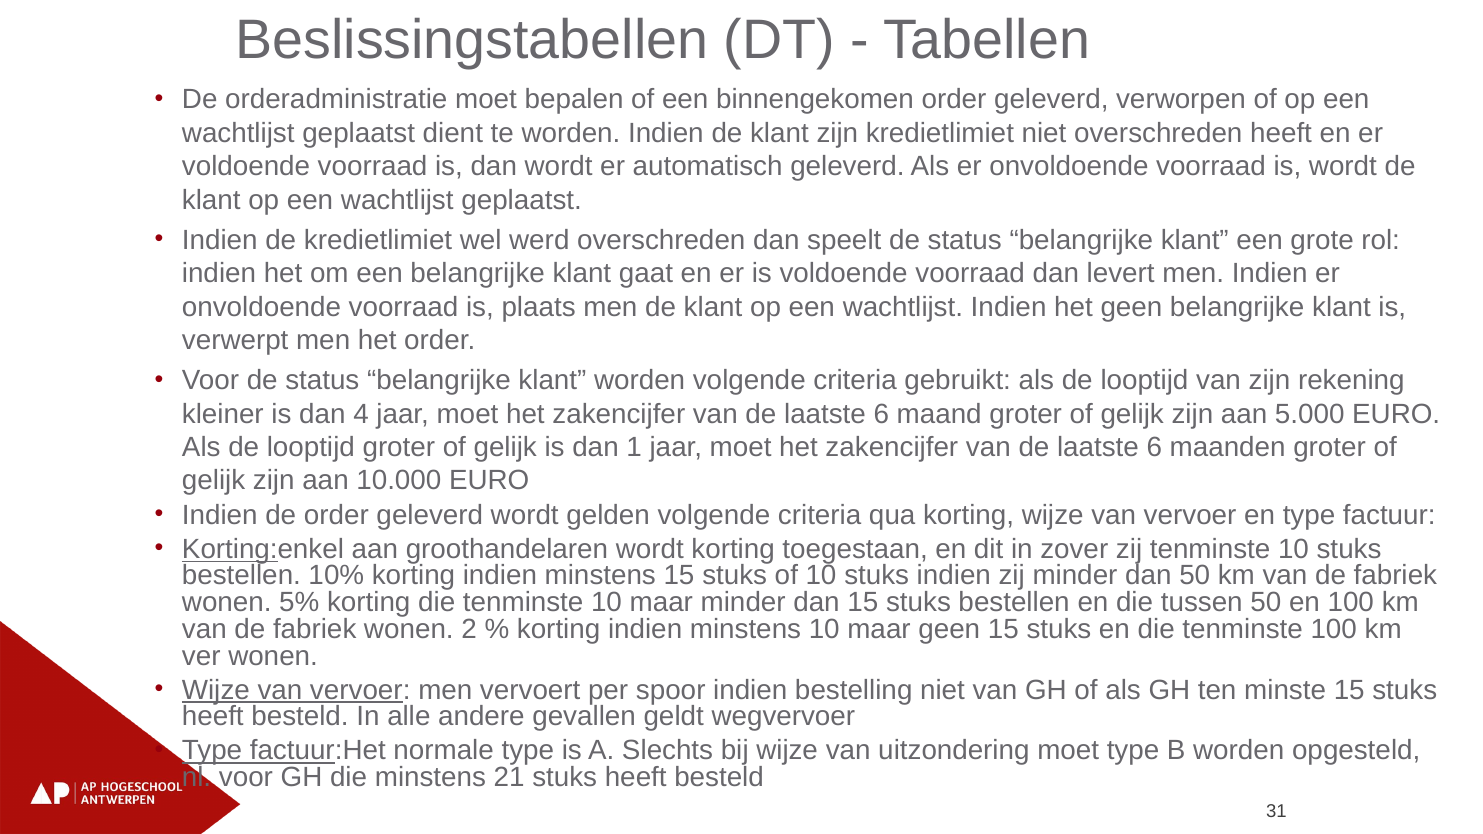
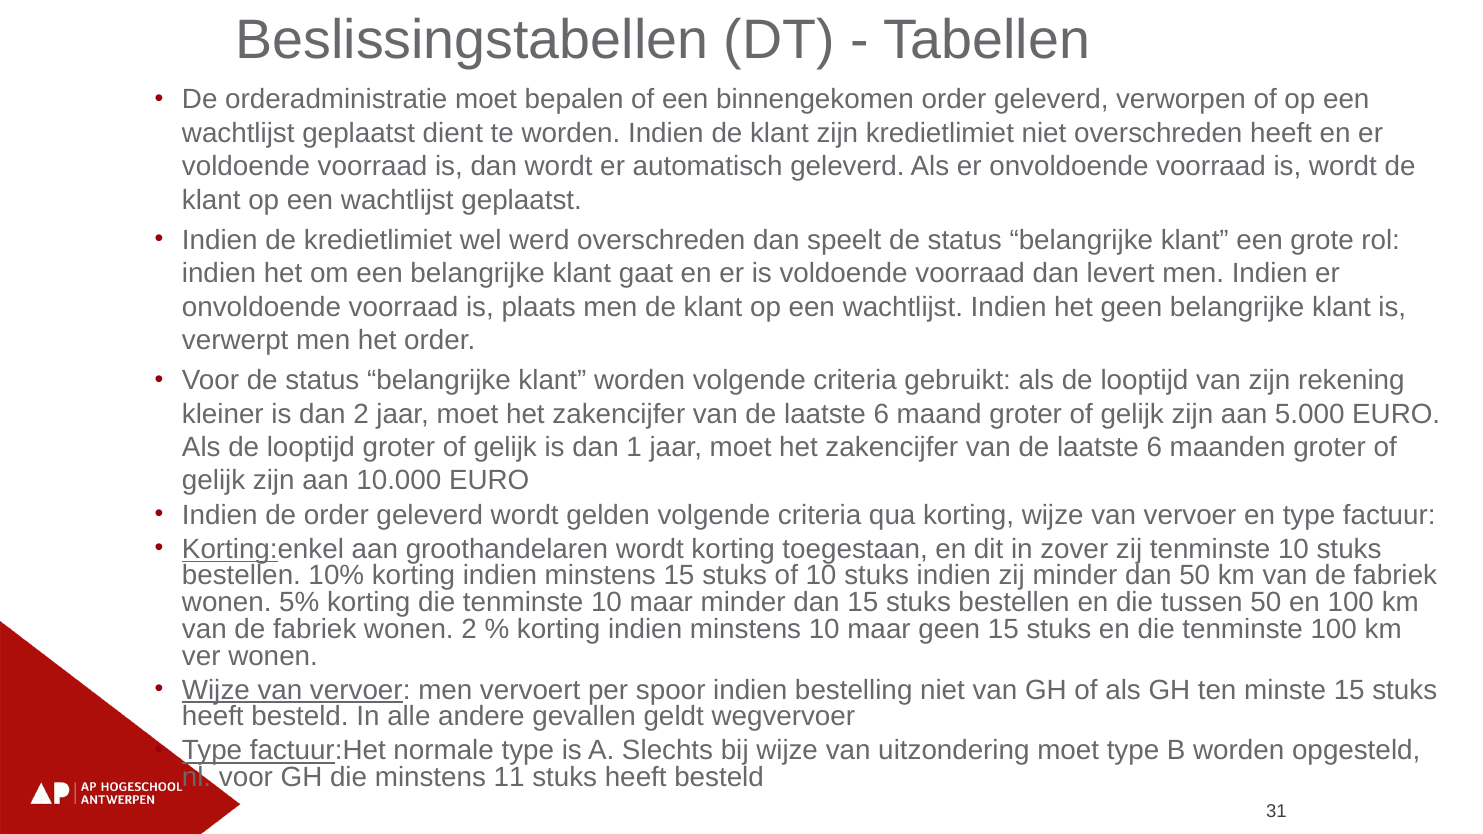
dan 4: 4 -> 2 (361, 414)
21: 21 -> 11 (509, 778)
